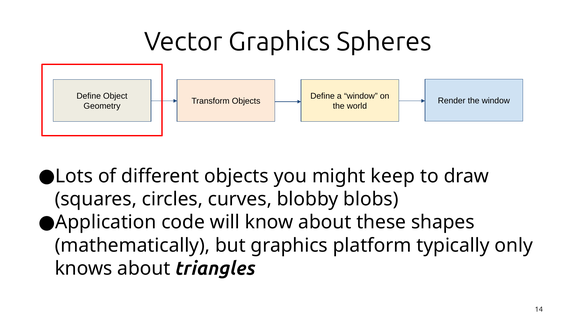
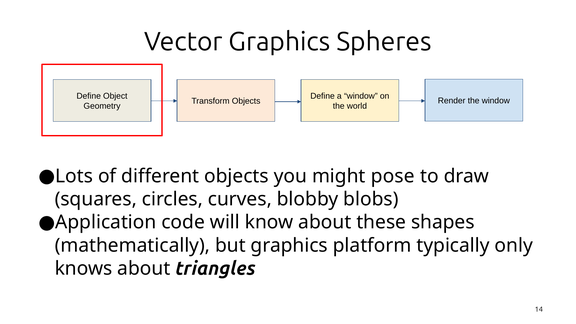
keep: keep -> pose (393, 176)
